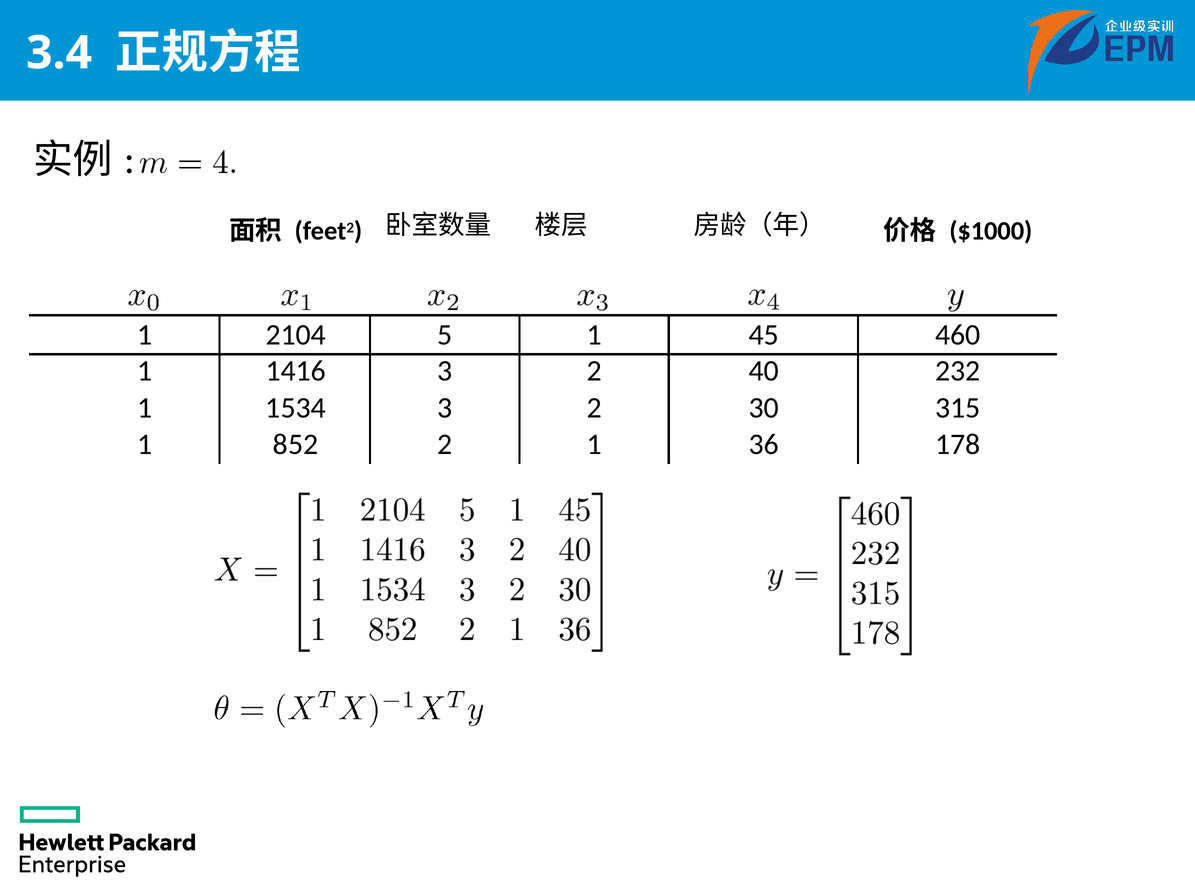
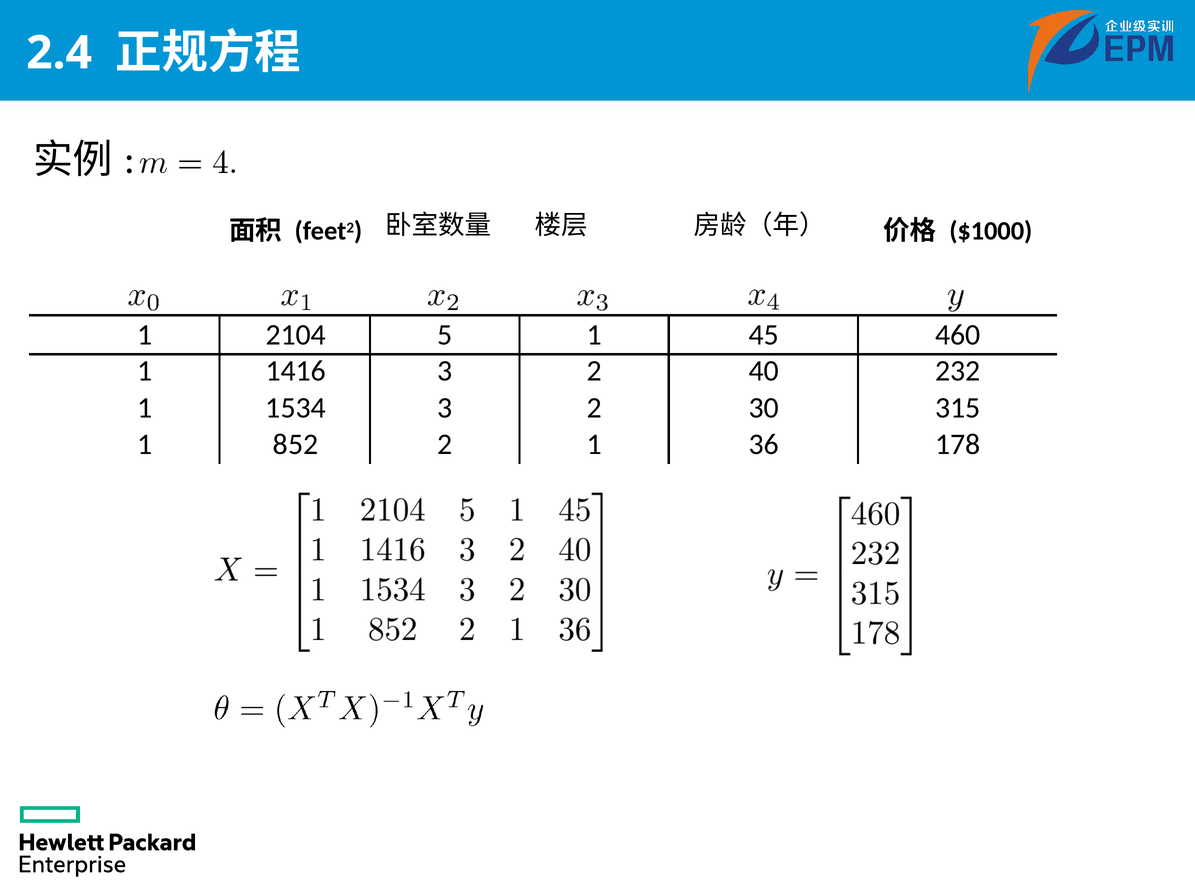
3.4: 3.4 -> 2.4 (59, 53)
